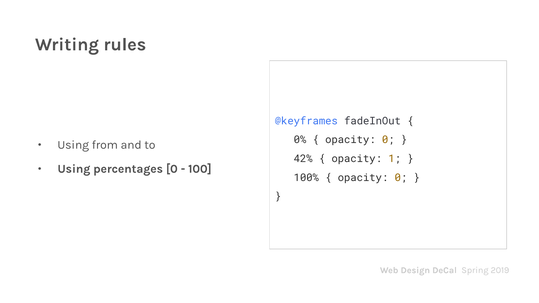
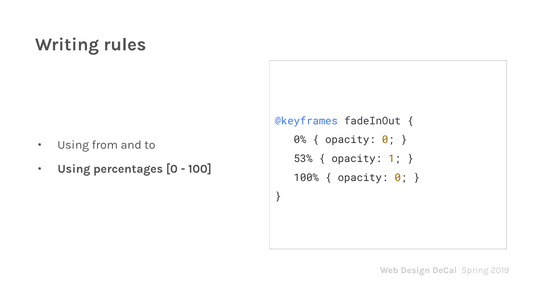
42%: 42% -> 53% (303, 159)
